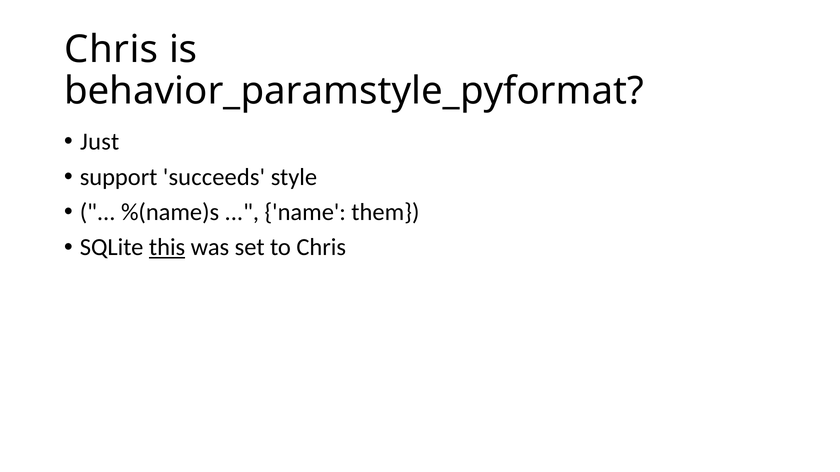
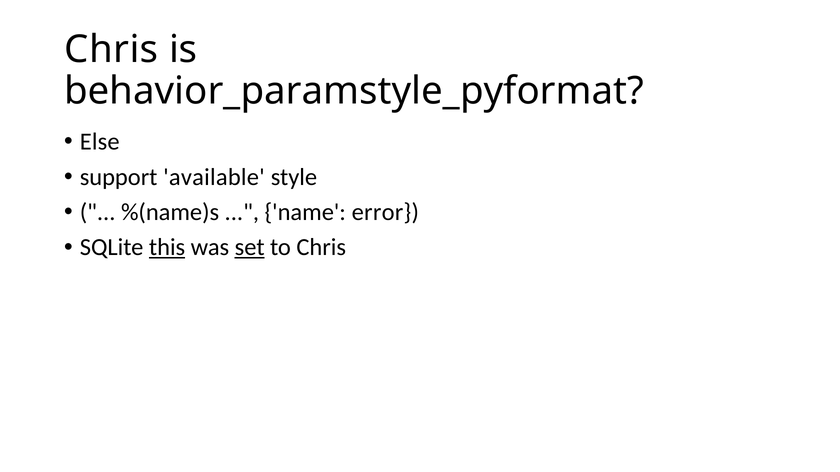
Just: Just -> Else (100, 142)
succeeds: succeeds -> available (214, 177)
them: them -> error (385, 212)
set underline: none -> present (250, 248)
